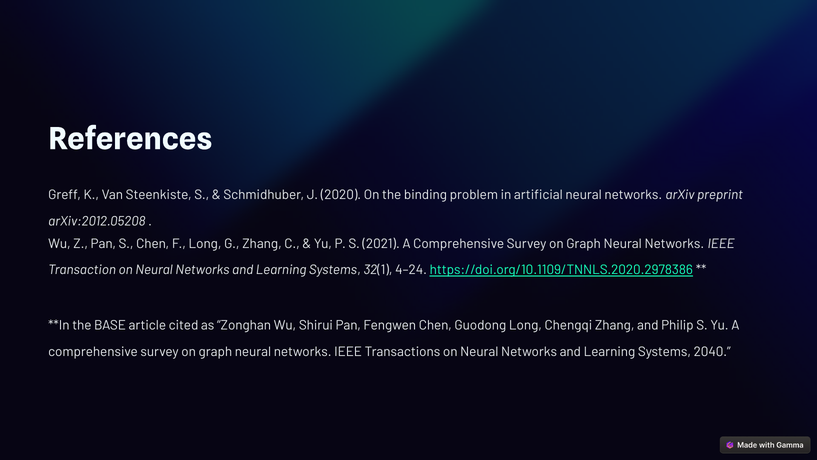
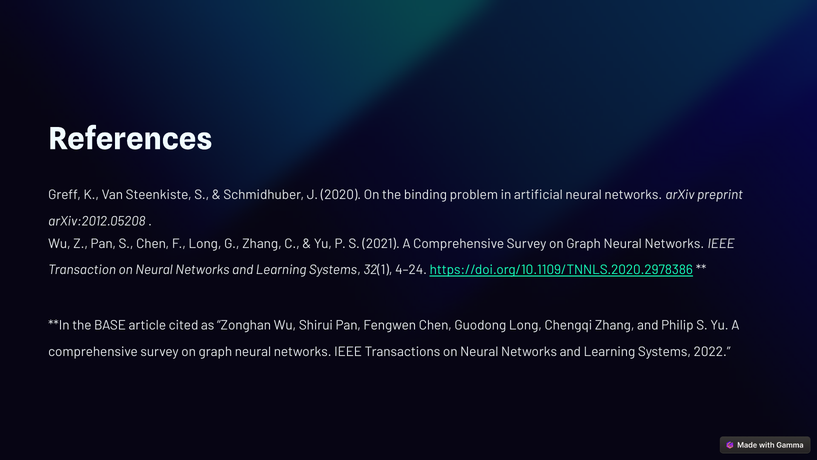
2040: 2040 -> 2022 (712, 352)
